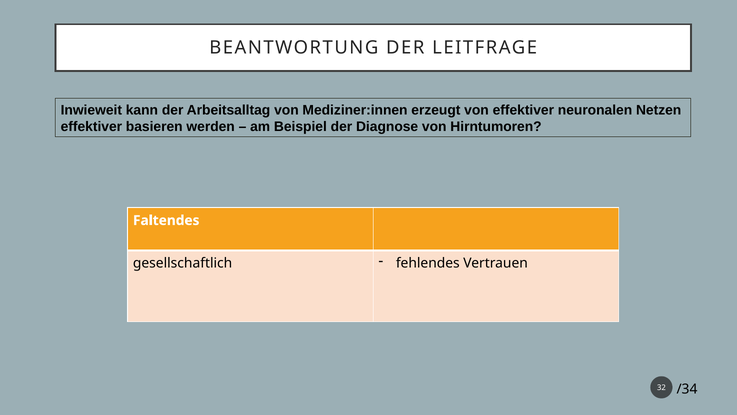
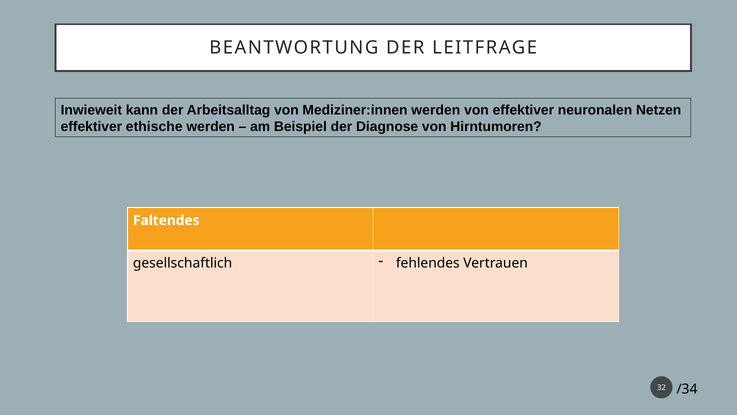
Mediziner:innen erzeugt: erzeugt -> werden (436, 110)
basieren: basieren -> ethische (154, 126)
